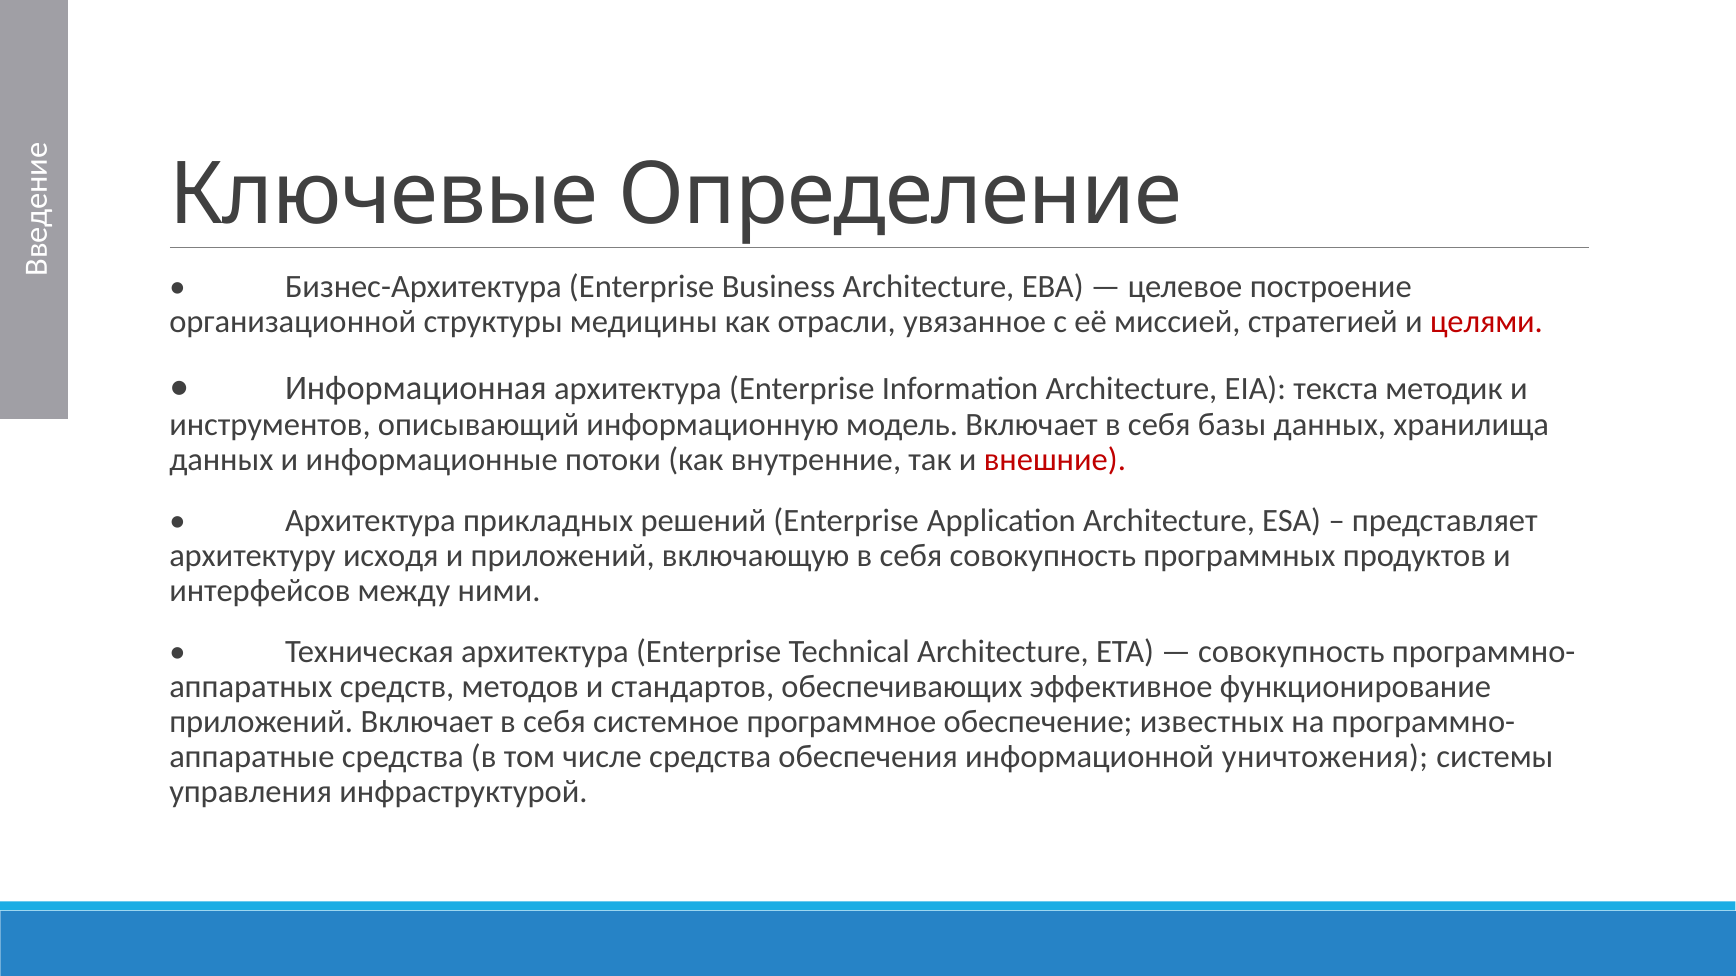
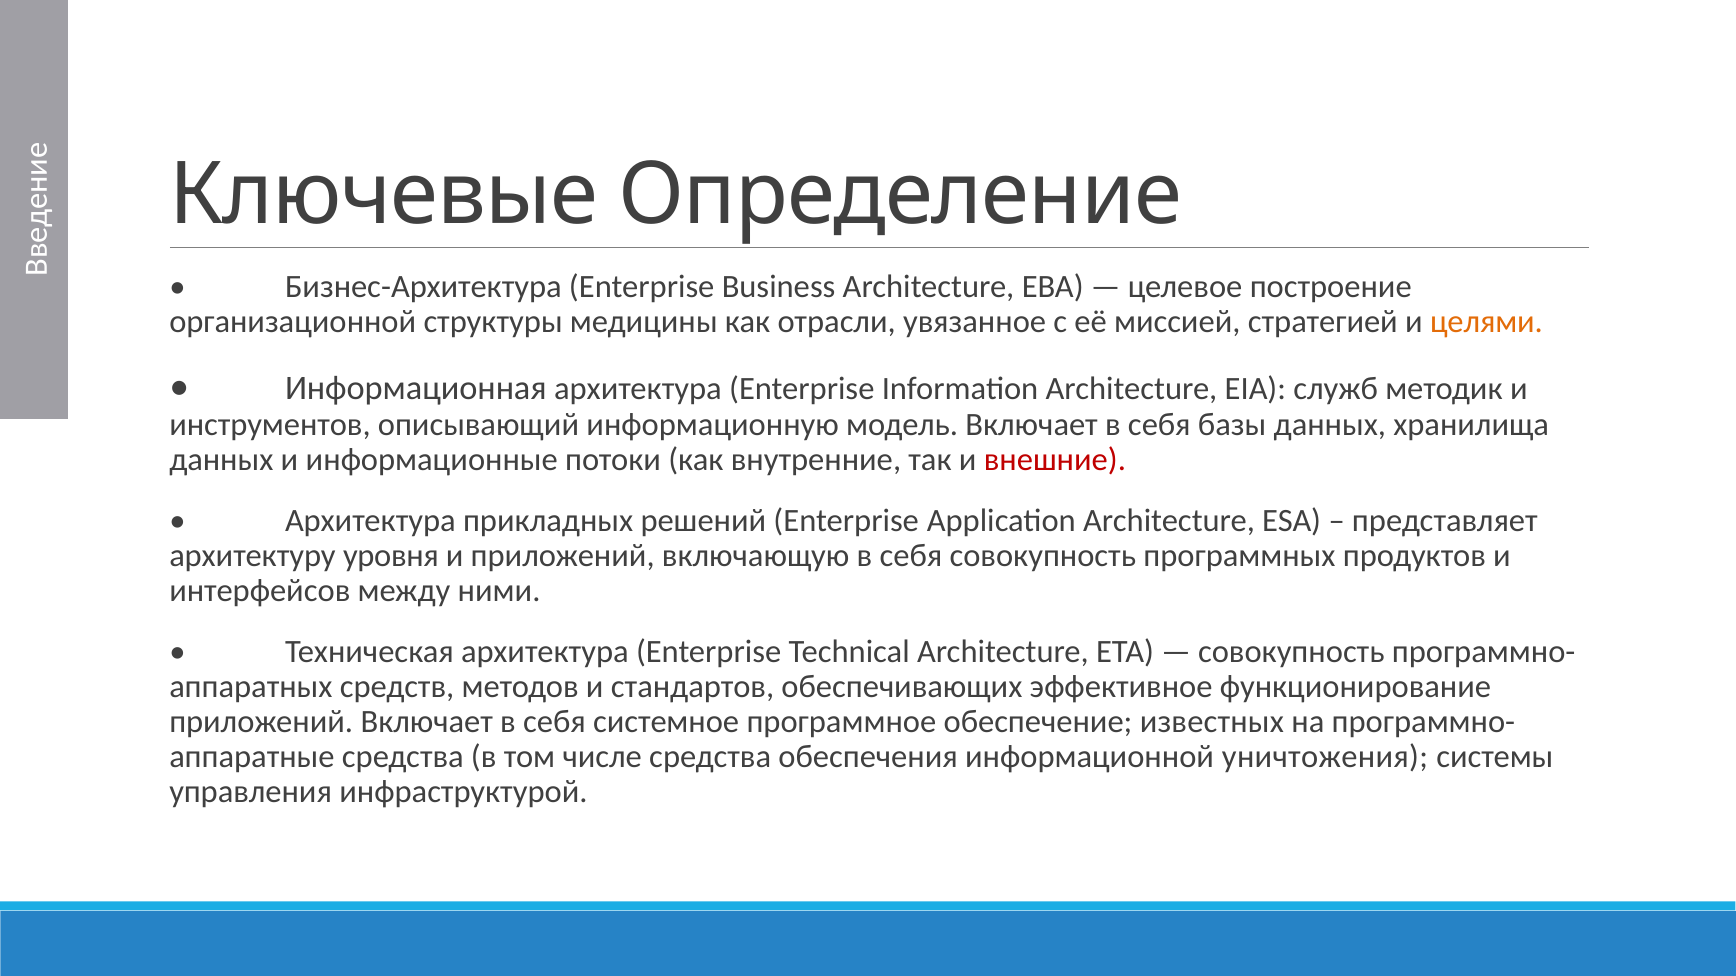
целями colour: red -> orange (1486, 322)
текста: текста -> служб (1336, 389)
исходя: исходя -> уровня (391, 556)
